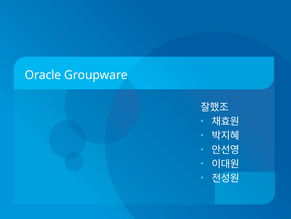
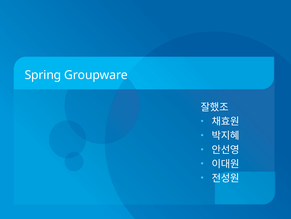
Oracle: Oracle -> Spring (43, 75)
